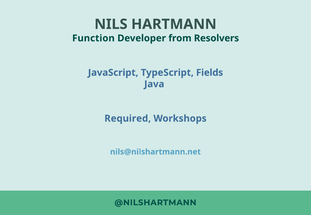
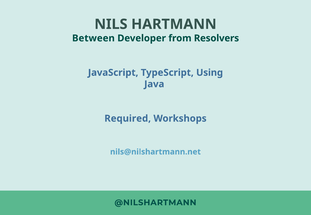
Function: Function -> Between (93, 38)
Fields: Fields -> Using (210, 73)
